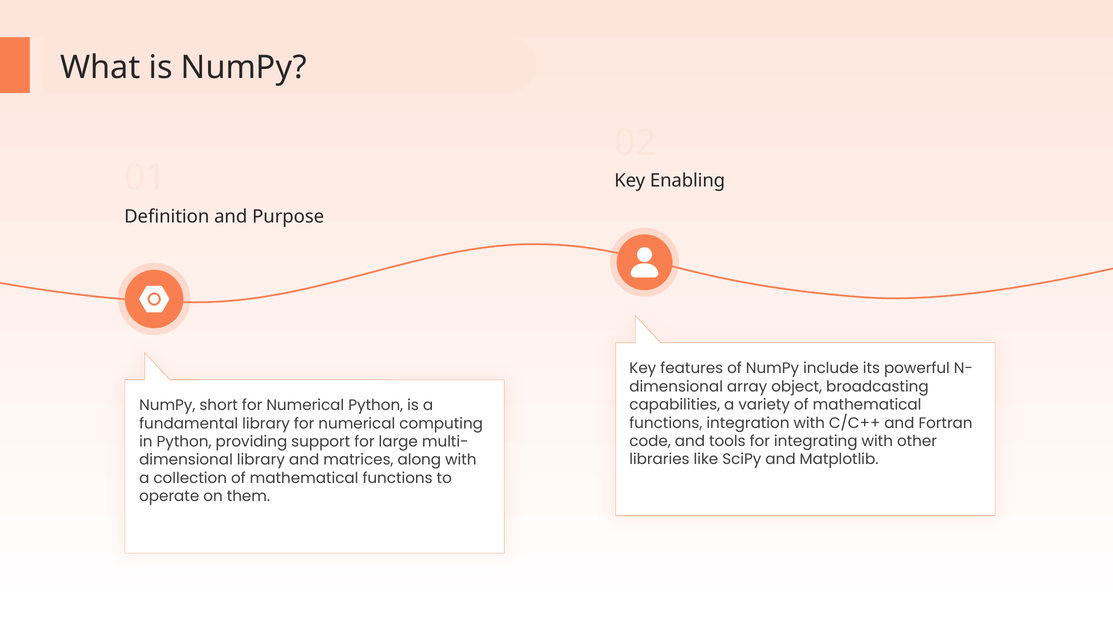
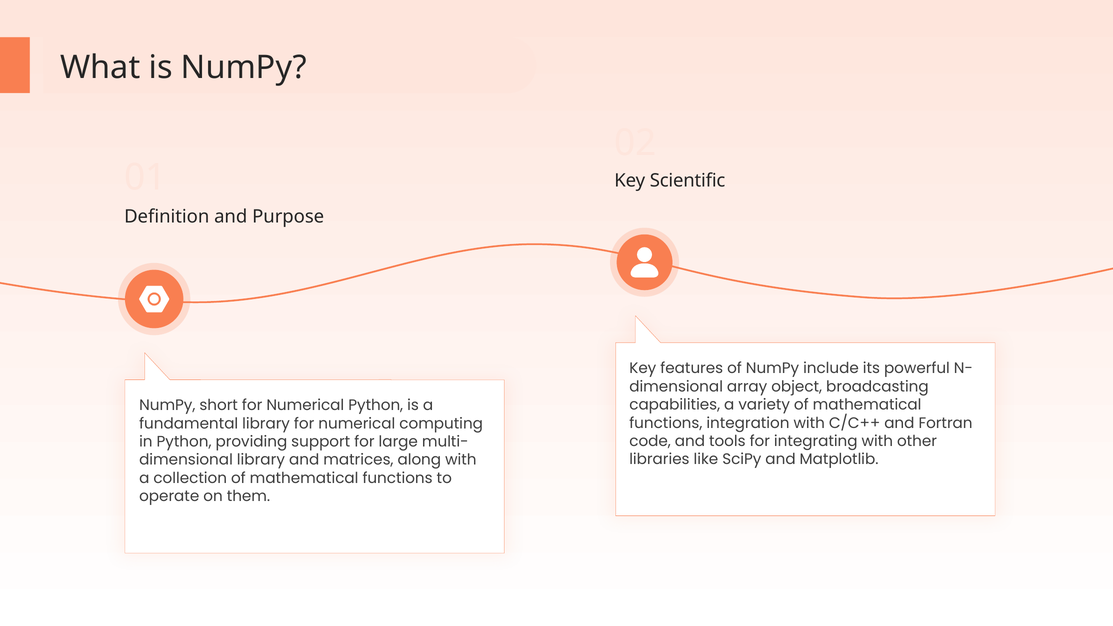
Enabling: Enabling -> Scientific (688, 180)
